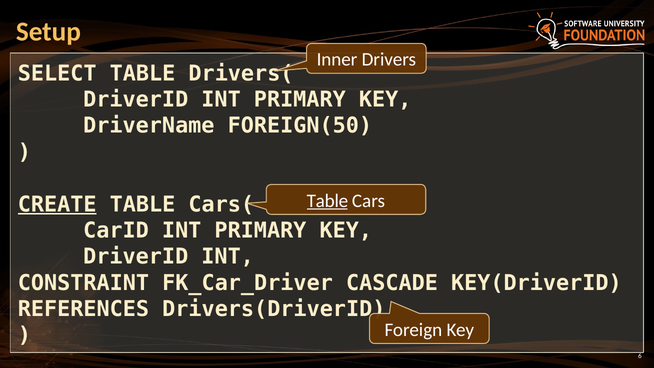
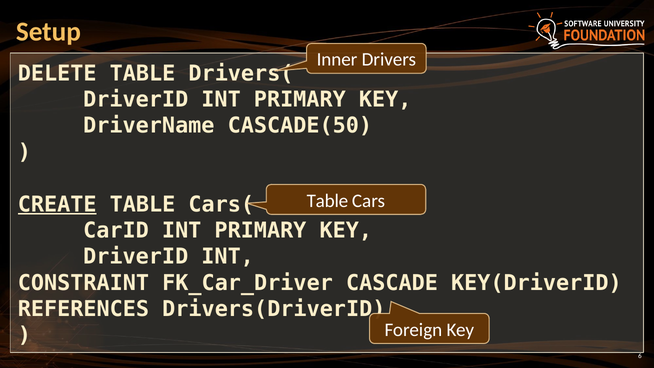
SELECT: SELECT -> DELETE (57, 73)
FOREIGN(50: FOREIGN(50 -> CASCADE(50 (300, 126)
Table underline: present -> none (327, 201)
